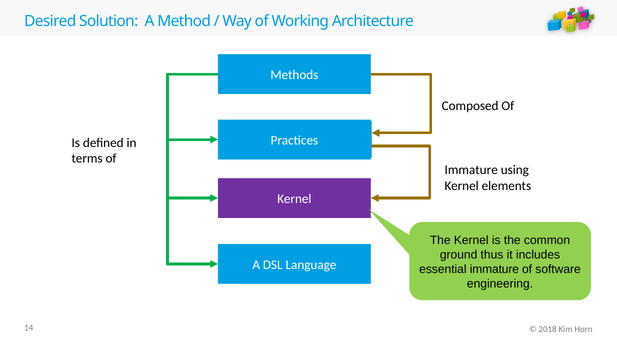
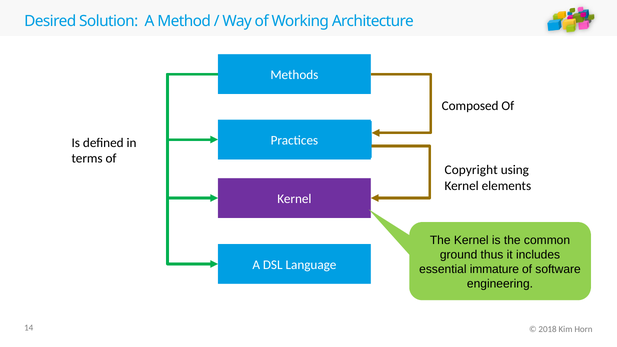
Immature: Immature -> Copyright (471, 170)
